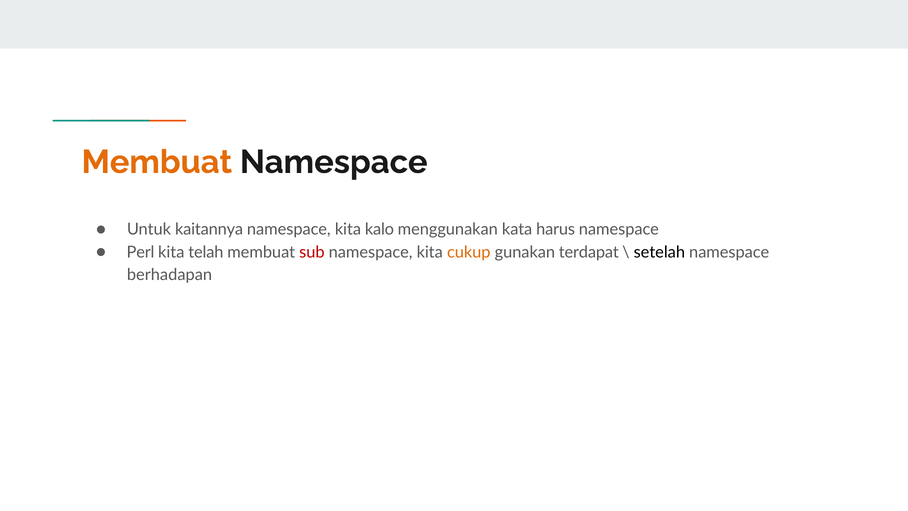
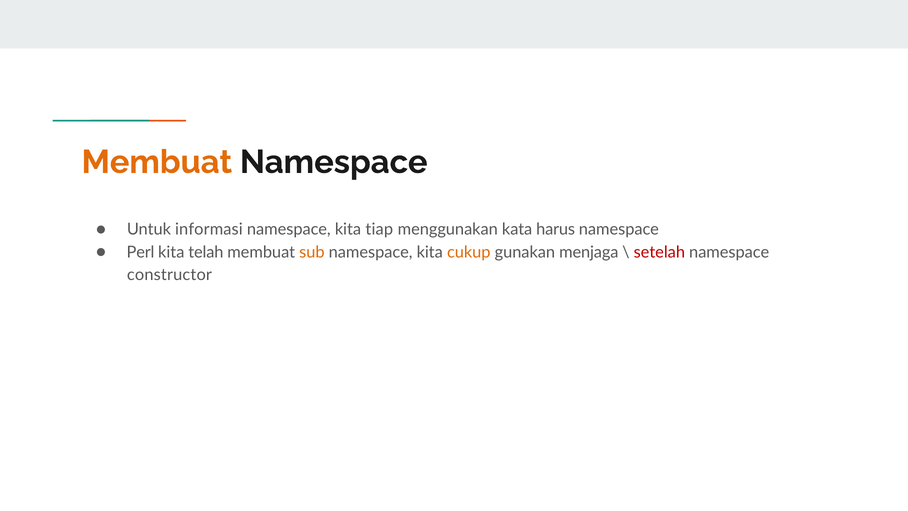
kaitannya: kaitannya -> informasi (209, 229)
kalo: kalo -> tiap (379, 229)
sub colour: red -> orange (312, 252)
terdapat: terdapat -> menjaga (589, 252)
setelah colour: black -> red (659, 252)
berhadapan: berhadapan -> constructor (169, 275)
